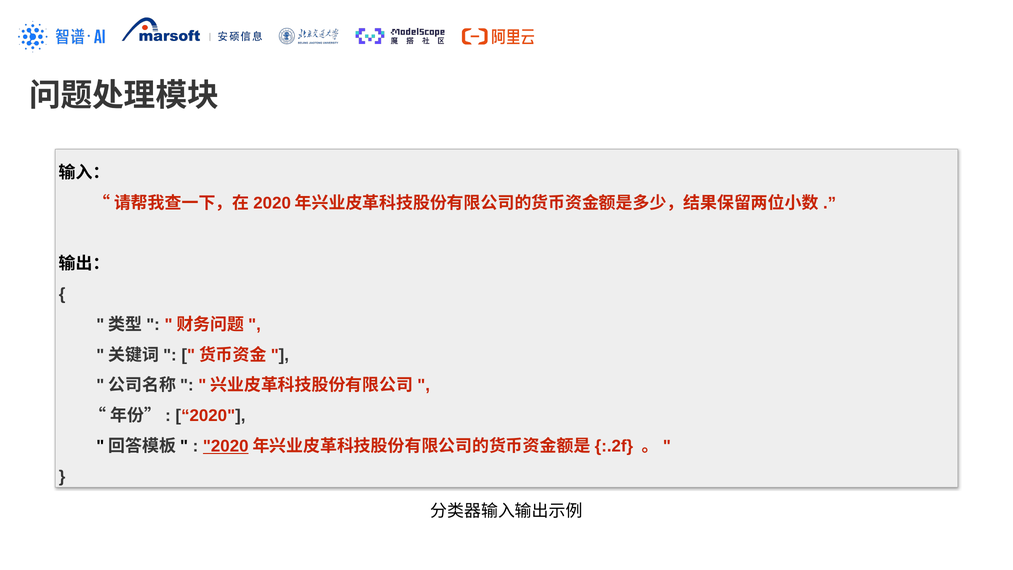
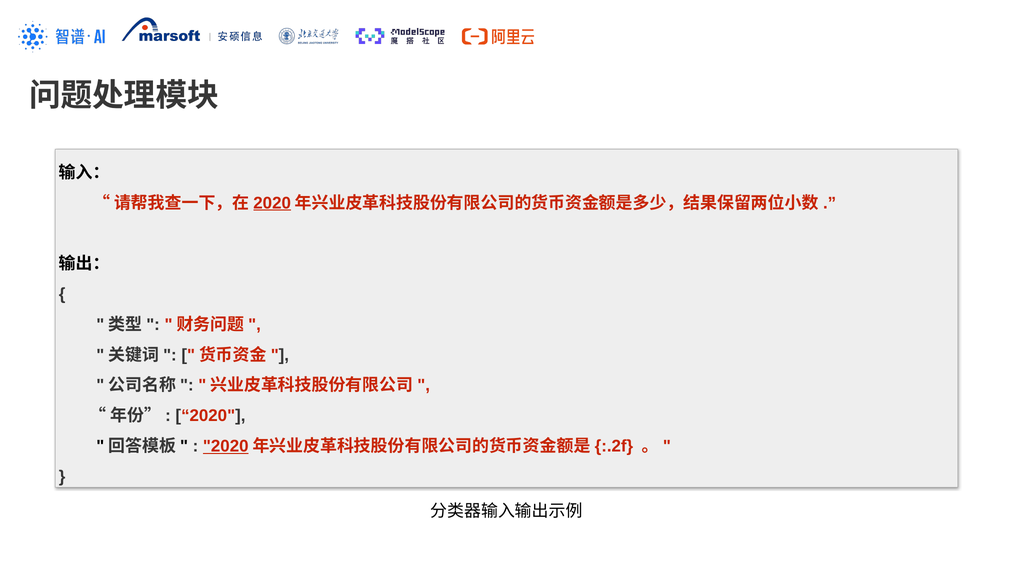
2020 underline: none -> present (272, 203)
